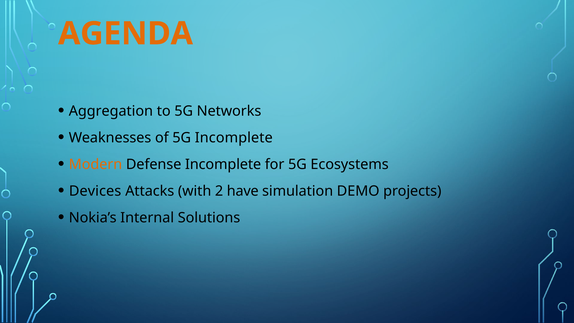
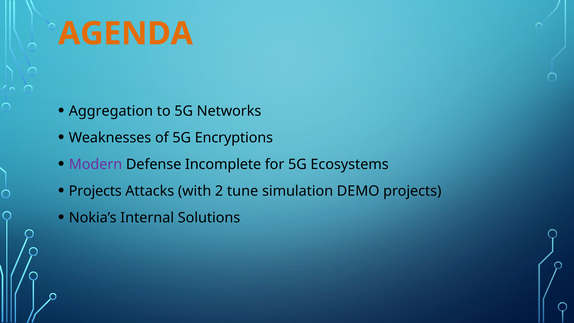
5G Incomplete: Incomplete -> Encryptions (234, 138)
Modern colour: orange -> purple (96, 164)
Devices: Devices -> Projects (95, 191)
have: have -> tune (243, 191)
